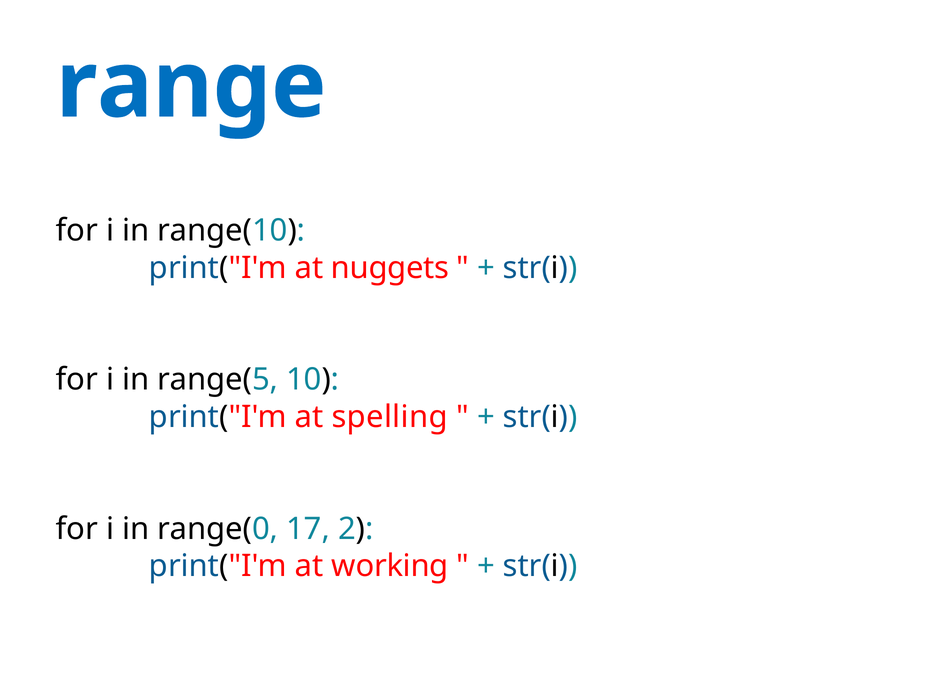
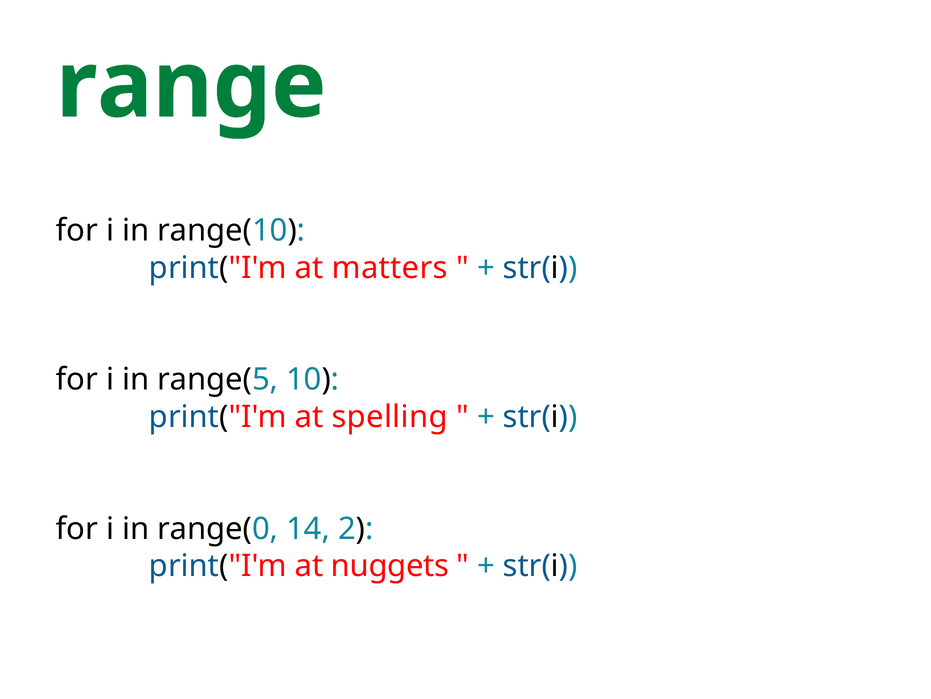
range colour: blue -> green (191, 86)
nuggets: nuggets -> matters (390, 268)
17: 17 -> 14 (308, 528)
working: working -> nuggets (390, 565)
